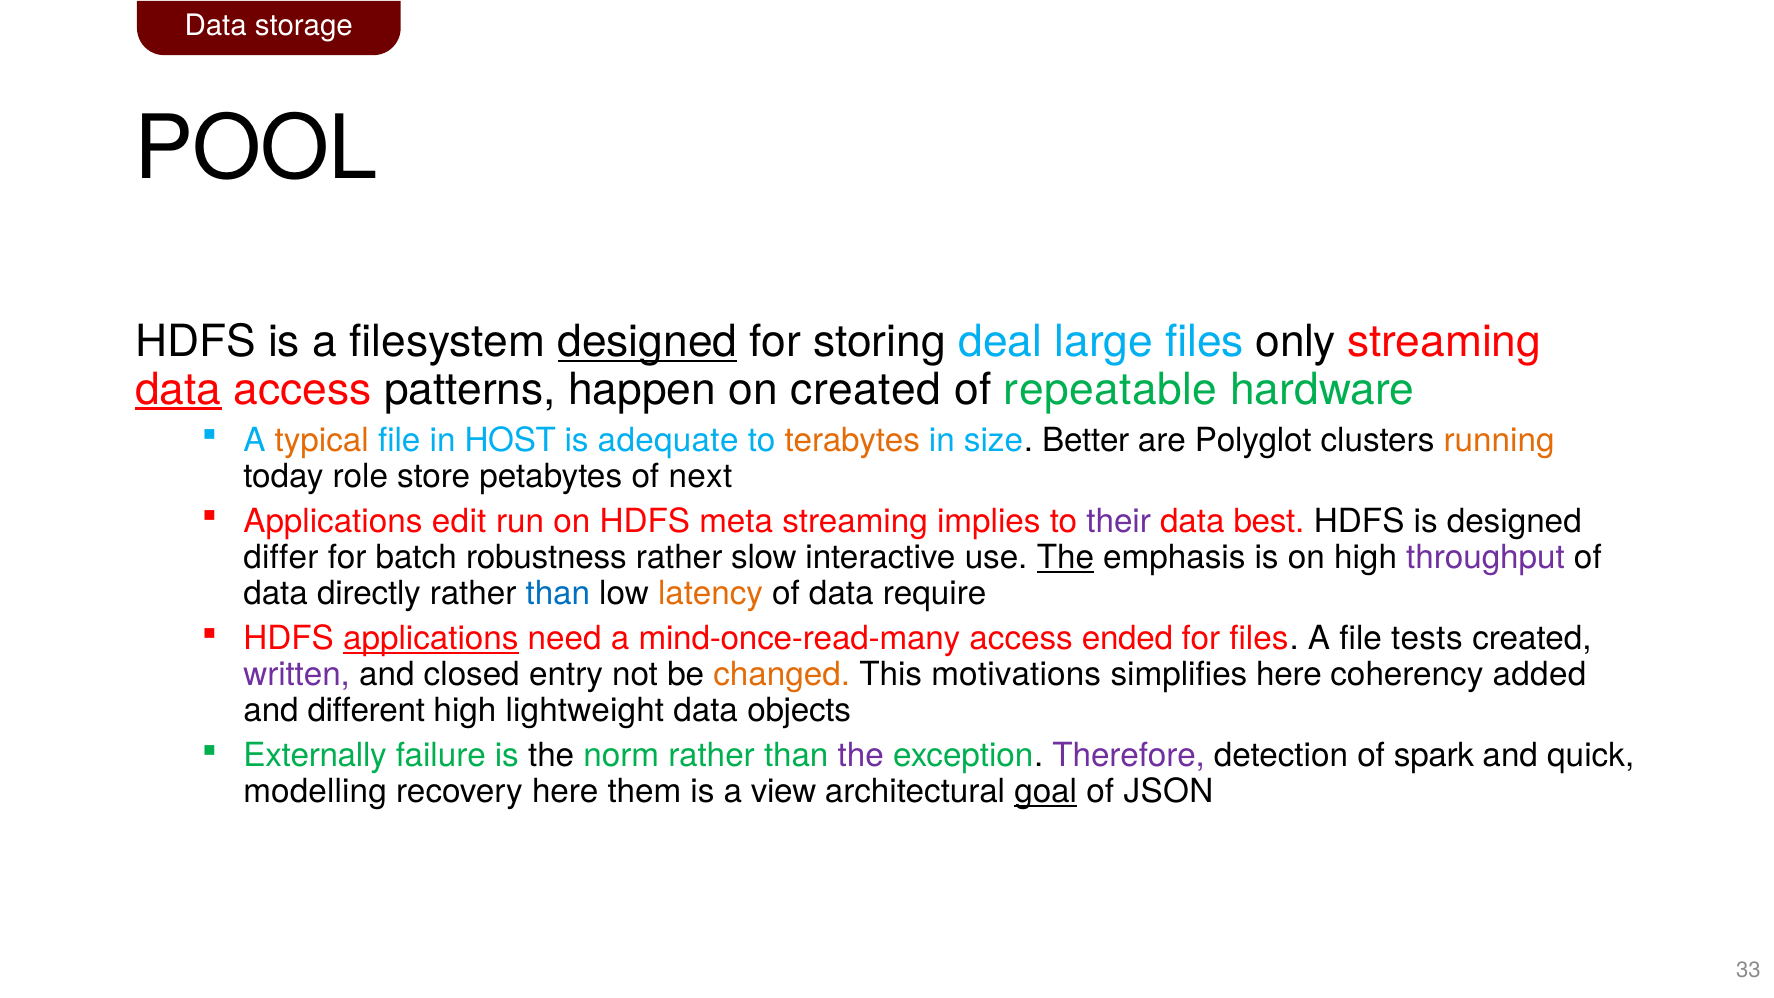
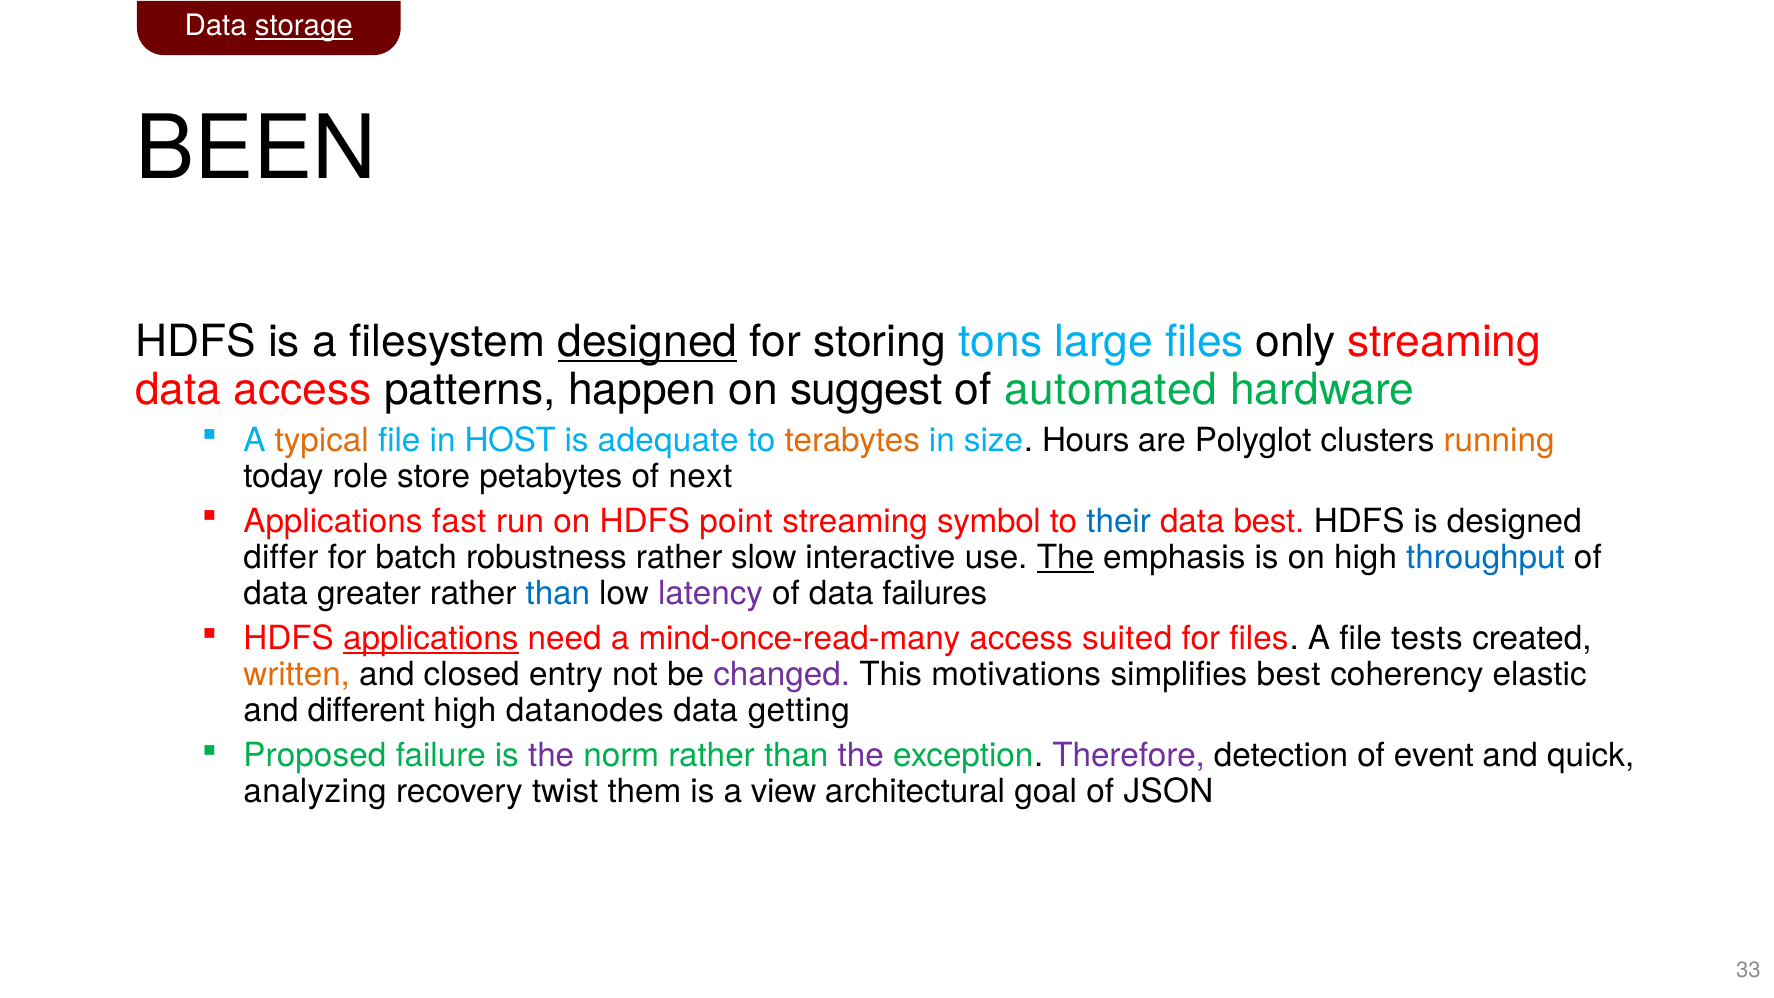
storage underline: none -> present (304, 26)
POOL: POOL -> BEEN (256, 149)
deal: deal -> tons (1000, 342)
data underline: present -> none (178, 390)
on created: created -> suggest (866, 390)
repeatable: repeatable -> automated (1111, 390)
Better: Better -> Hours (1086, 441)
edit: edit -> fast (459, 522)
meta: meta -> point (736, 522)
implies: implies -> symbol (989, 522)
their colour: purple -> blue (1119, 522)
throughput colour: purple -> blue (1486, 558)
directly: directly -> greater (369, 594)
latency colour: orange -> purple (711, 594)
require: require -> failures (935, 594)
ended: ended -> suited (1127, 639)
written colour: purple -> orange (297, 675)
changed colour: orange -> purple (782, 675)
simplifies here: here -> best (1289, 675)
added: added -> elastic (1540, 675)
lightweight: lightweight -> datanodes (585, 711)
objects: objects -> getting (799, 711)
Externally: Externally -> Proposed (315, 756)
the colour: black -> purple (551, 756)
spark: spark -> event (1434, 756)
modelling: modelling -> analyzing (315, 792)
recovery here: here -> twist (565, 792)
goal underline: present -> none (1046, 792)
